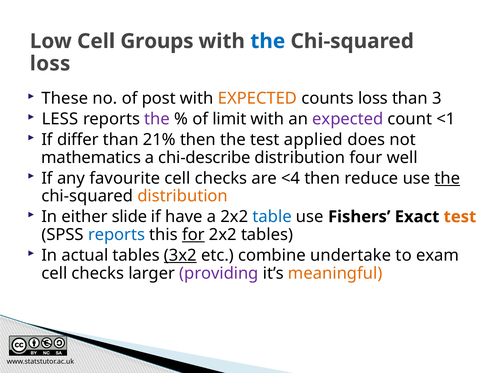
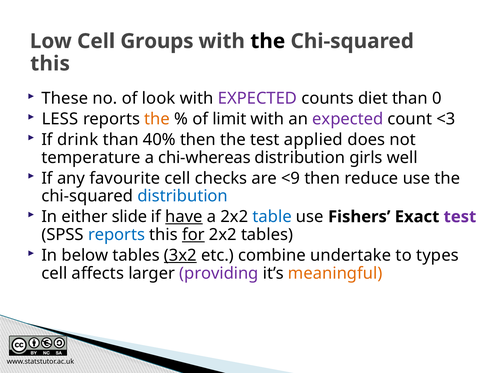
the colour: blue -> black (268, 41)
loss: loss -> this (50, 64)
post: post -> look (159, 98)
EXPECTED colour: orange -> purple (257, 98)
counts loss: loss -> diet (373, 98)
3: 3 -> 0 (437, 98)
the colour: purple -> orange (157, 119)
<1: <1 -> <3 (446, 119)
differ: differ -> drink (78, 140)
21%: 21% -> 40% (159, 140)
mathematics: mathematics -> temperature (91, 158)
chi-describe: chi-describe -> chi-whereas (204, 158)
four: four -> girls (366, 158)
<4: <4 -> <9 (291, 178)
the underline: present -> none (447, 178)
distribution colour: orange -> blue (183, 196)
have underline: none -> present (184, 217)
test colour: orange -> purple (460, 217)
actual: actual -> below (85, 256)
exam: exam -> types (438, 256)
checks: checks -> affects (98, 274)
